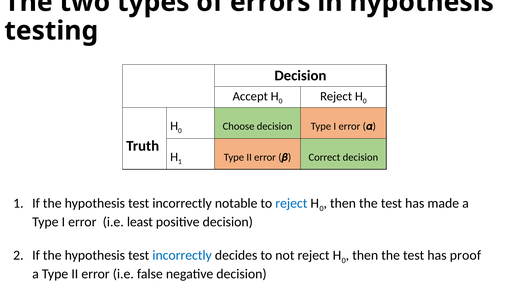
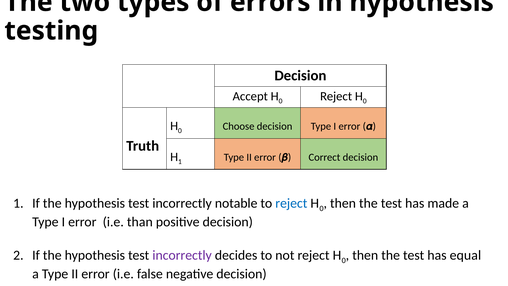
least: least -> than (140, 222)
incorrectly colour: blue -> purple (182, 255)
proof: proof -> equal (465, 255)
